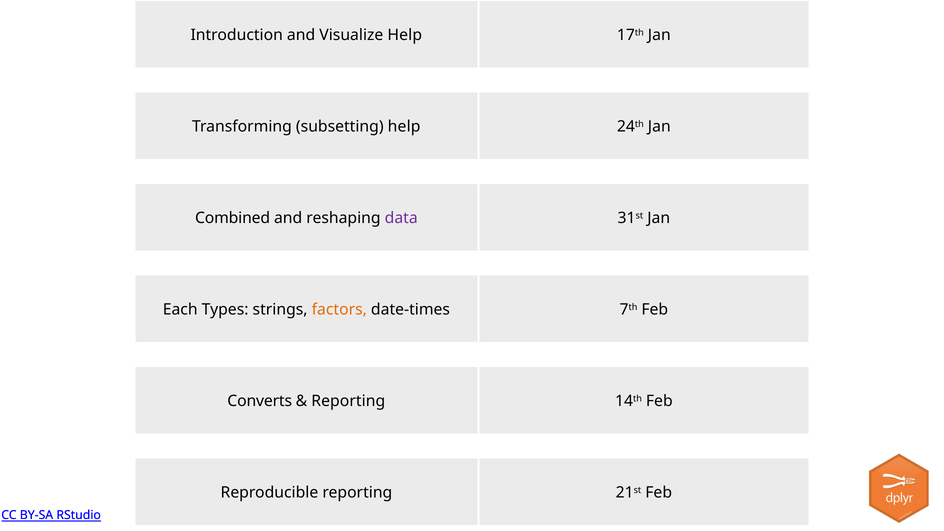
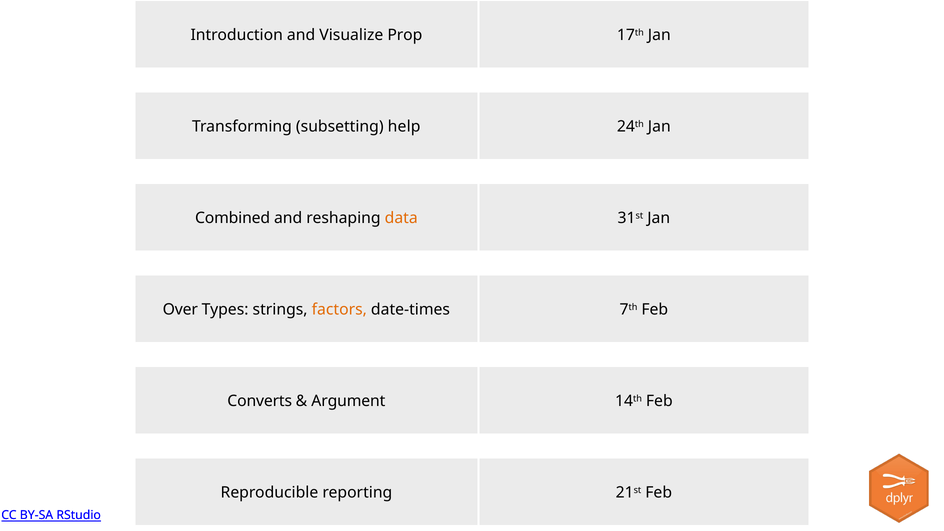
Visualize Help: Help -> Prop (405, 35)
data colour: purple -> orange (401, 218)
Each: Each -> Over (180, 310)
Reporting: Reporting -> Argument (348, 401)
